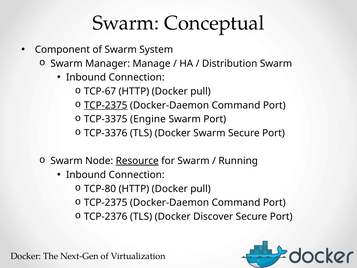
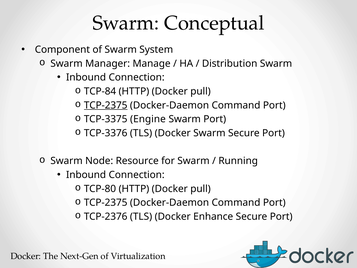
TCP-67: TCP-67 -> TCP-84 (100, 91)
Resource underline: present -> none (137, 161)
Discover: Discover -> Enhance (213, 216)
